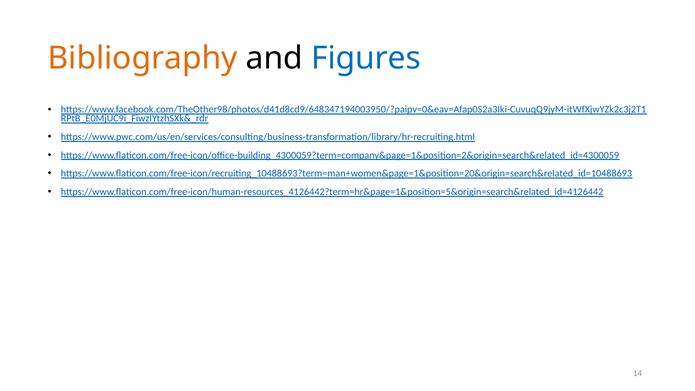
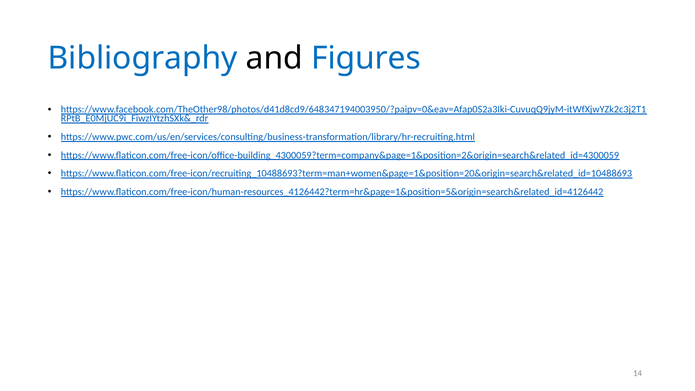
Bibliography colour: orange -> blue (143, 58)
